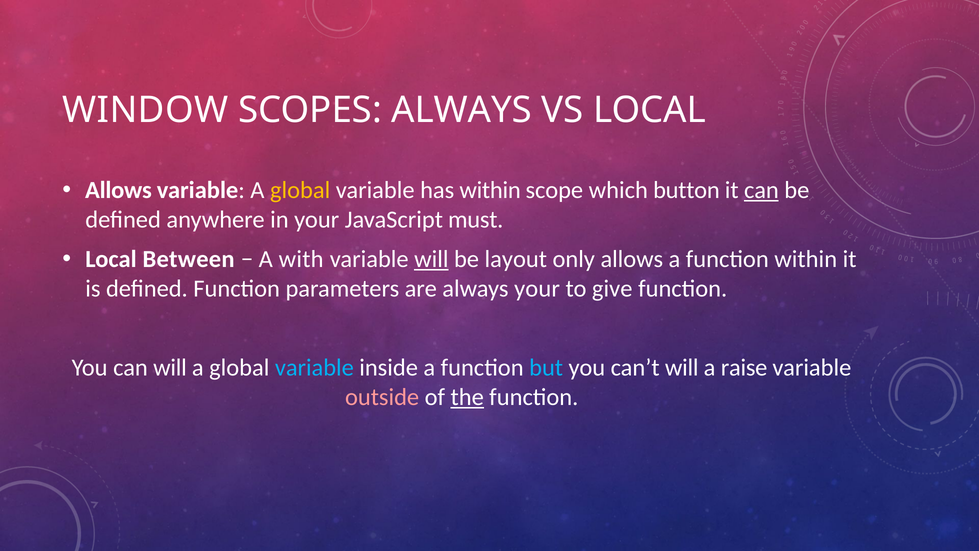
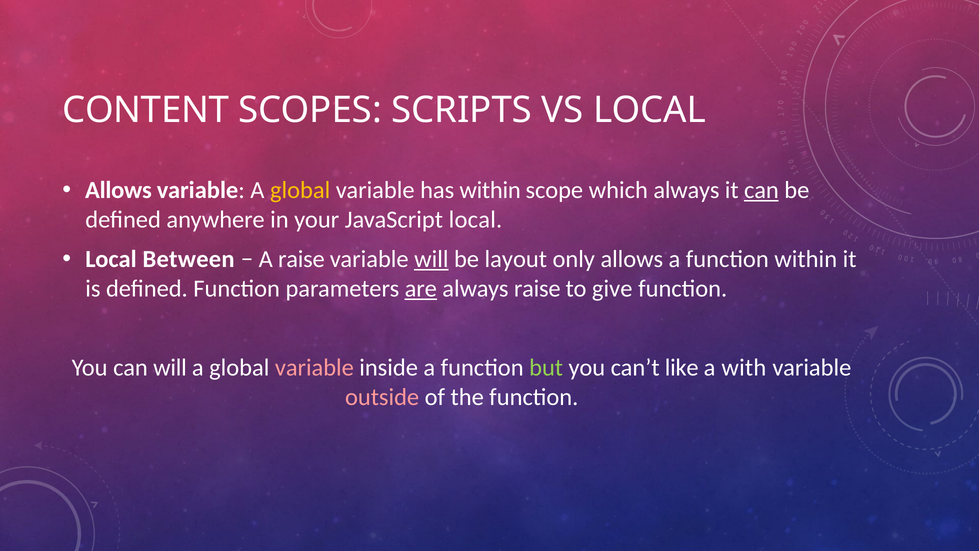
WINDOW: WINDOW -> CONTENT (146, 110)
SCOPES ALWAYS: ALWAYS -> SCRIPTS (462, 110)
which button: button -> always (686, 190)
JavaScript must: must -> local (475, 220)
A with: with -> raise (301, 259)
are underline: none -> present (421, 289)
always your: your -> raise (537, 289)
variable colour: light blue -> pink (314, 368)
but colour: light blue -> light green (546, 368)
can’t will: will -> like (682, 368)
raise: raise -> with (744, 368)
the underline: present -> none (467, 397)
